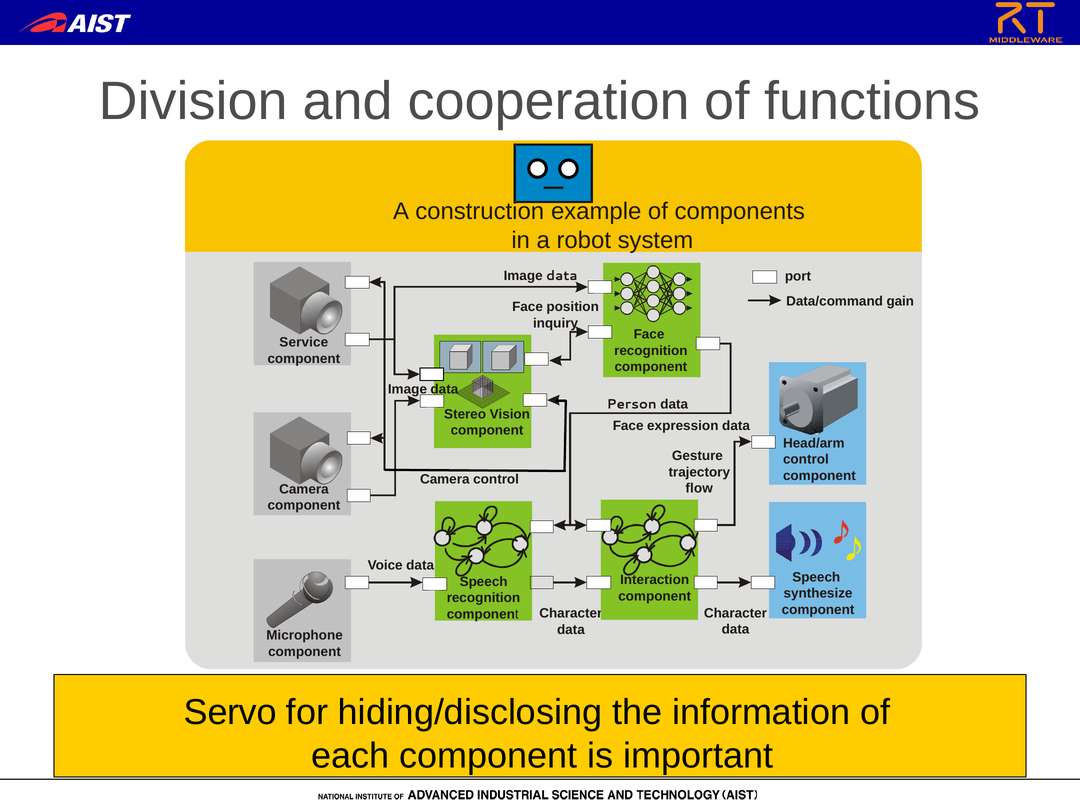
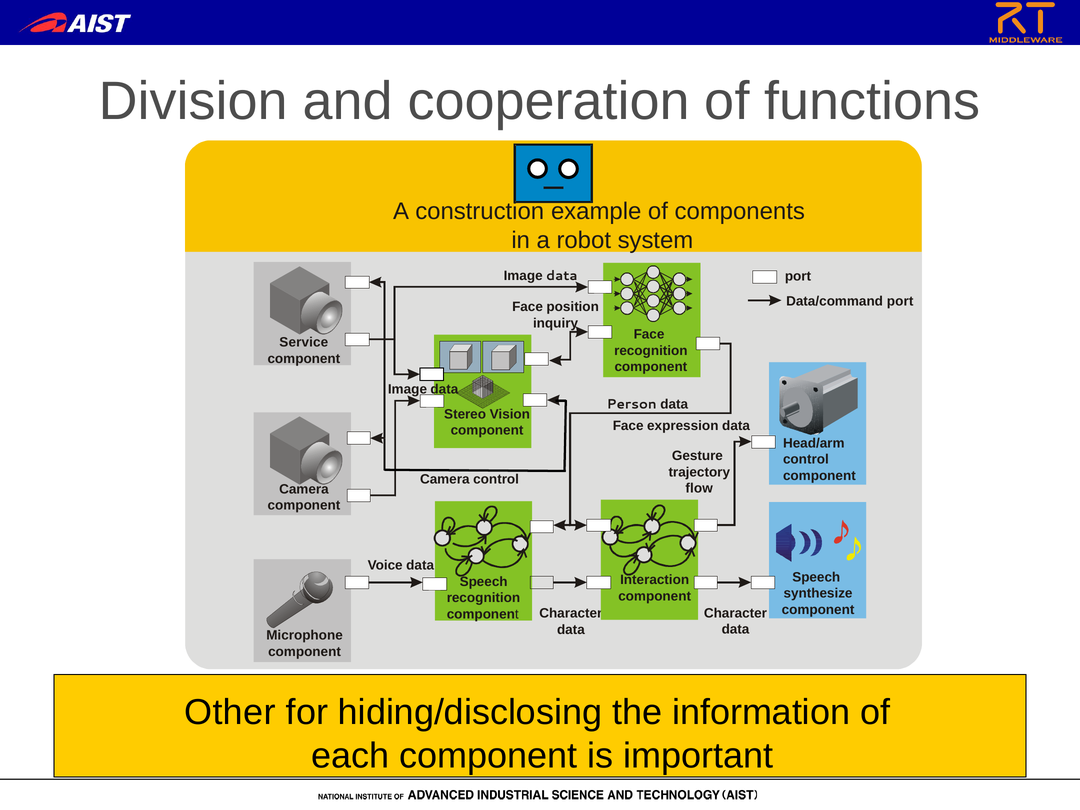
Data/command gain: gain -> port (900, 302)
Servo: Servo -> Other (230, 712)
